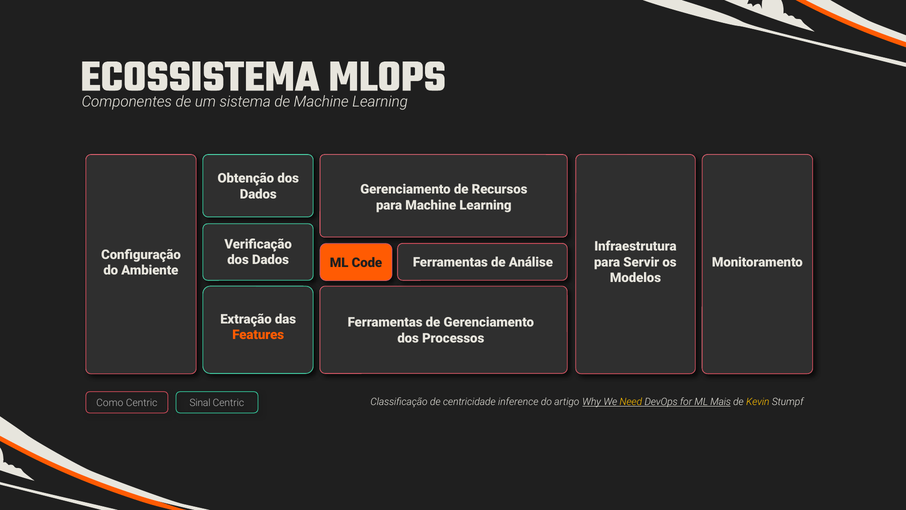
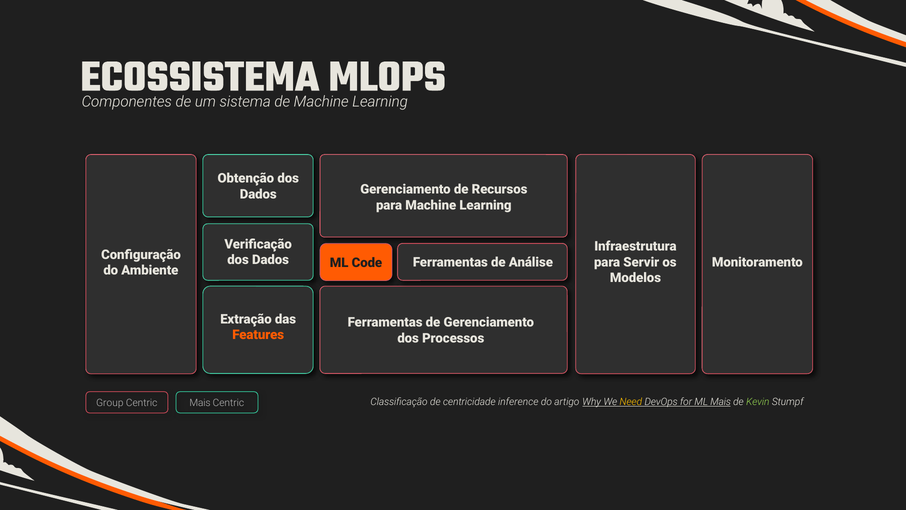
Como: Como -> Group (110, 403)
Sinal: Sinal -> Mais (200, 403)
Kevin colour: yellow -> light green (758, 402)
